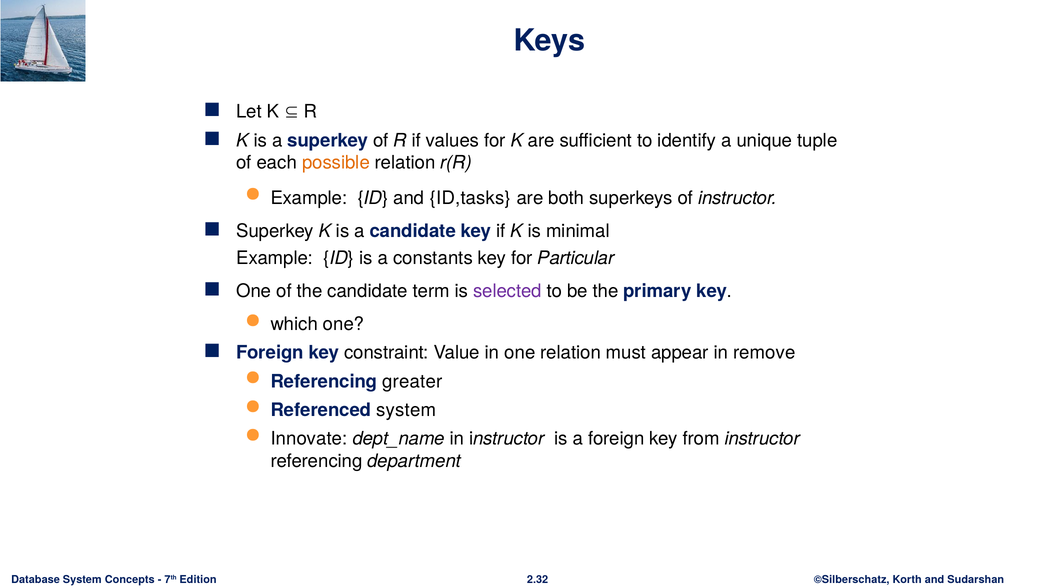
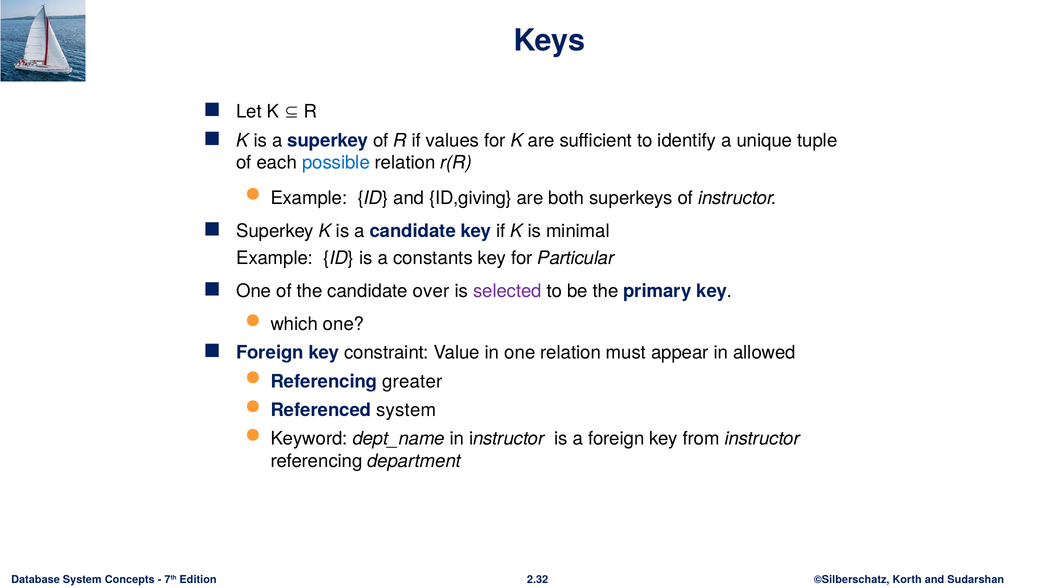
possible colour: orange -> blue (336, 163)
ID,tasks: ID,tasks -> ID,giving (471, 198)
term: term -> over (431, 291)
remove: remove -> allowed (764, 353)
Innovate: Innovate -> Keyword (309, 439)
